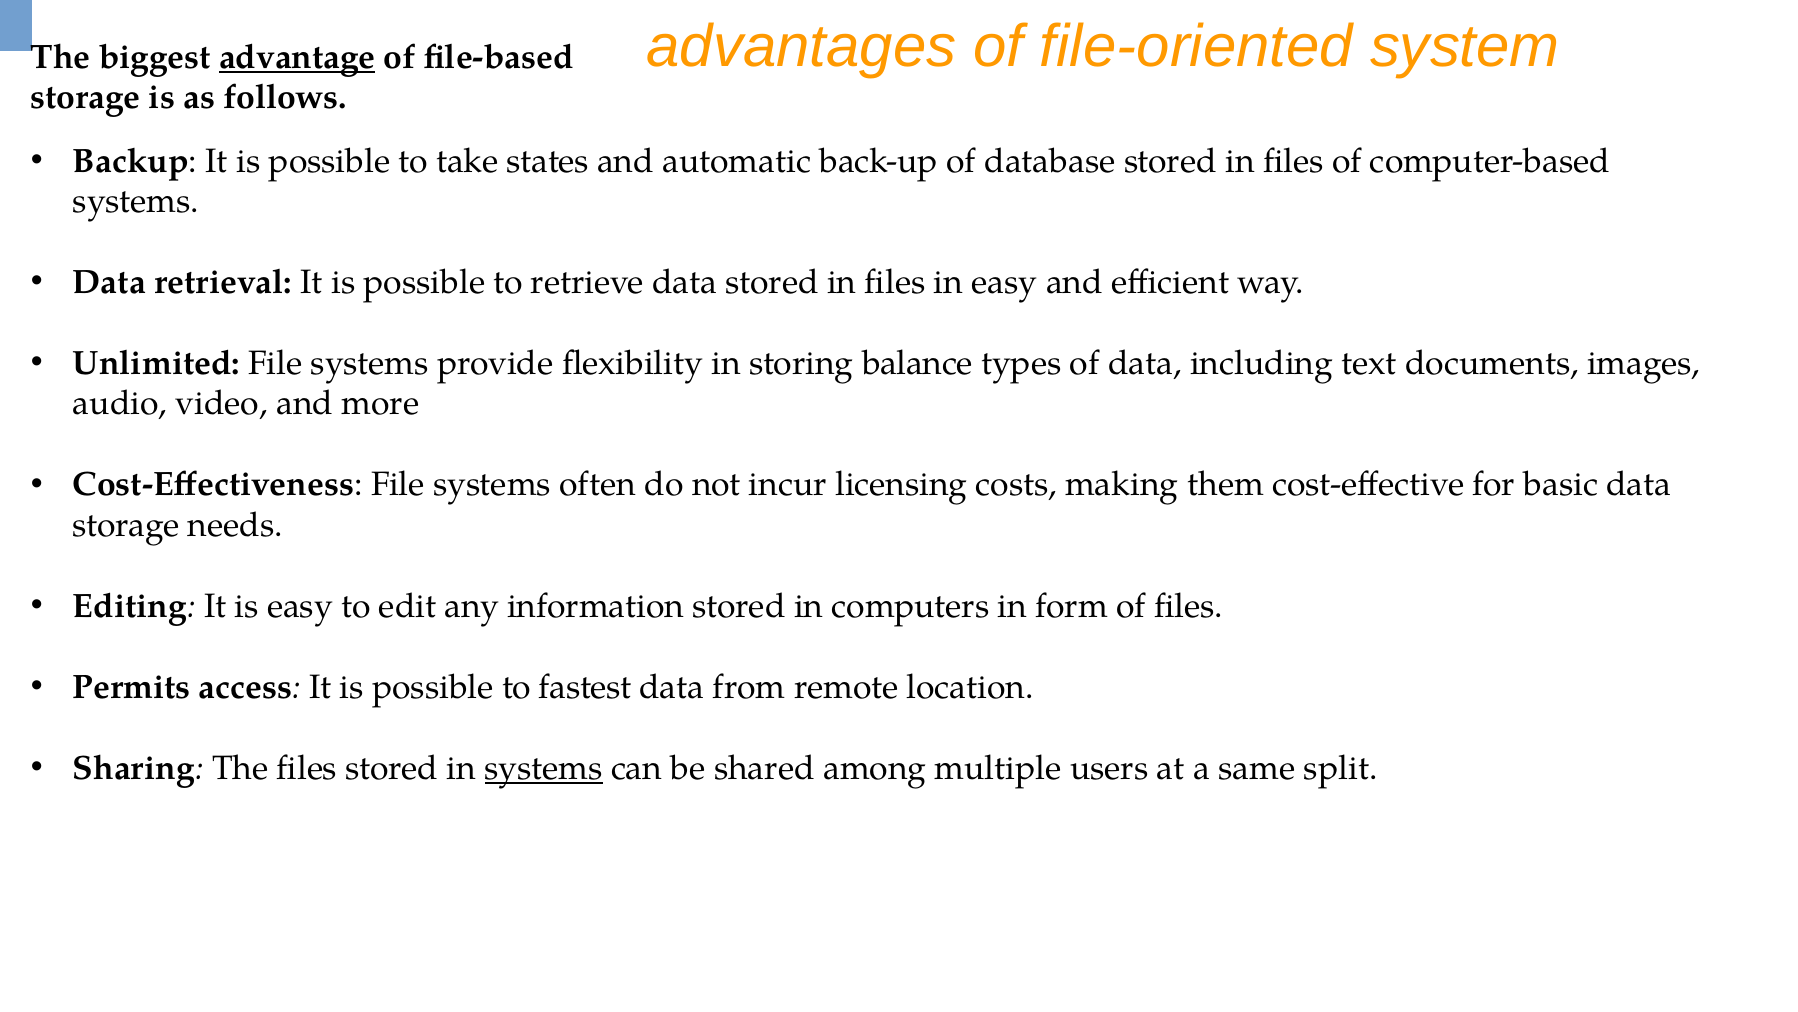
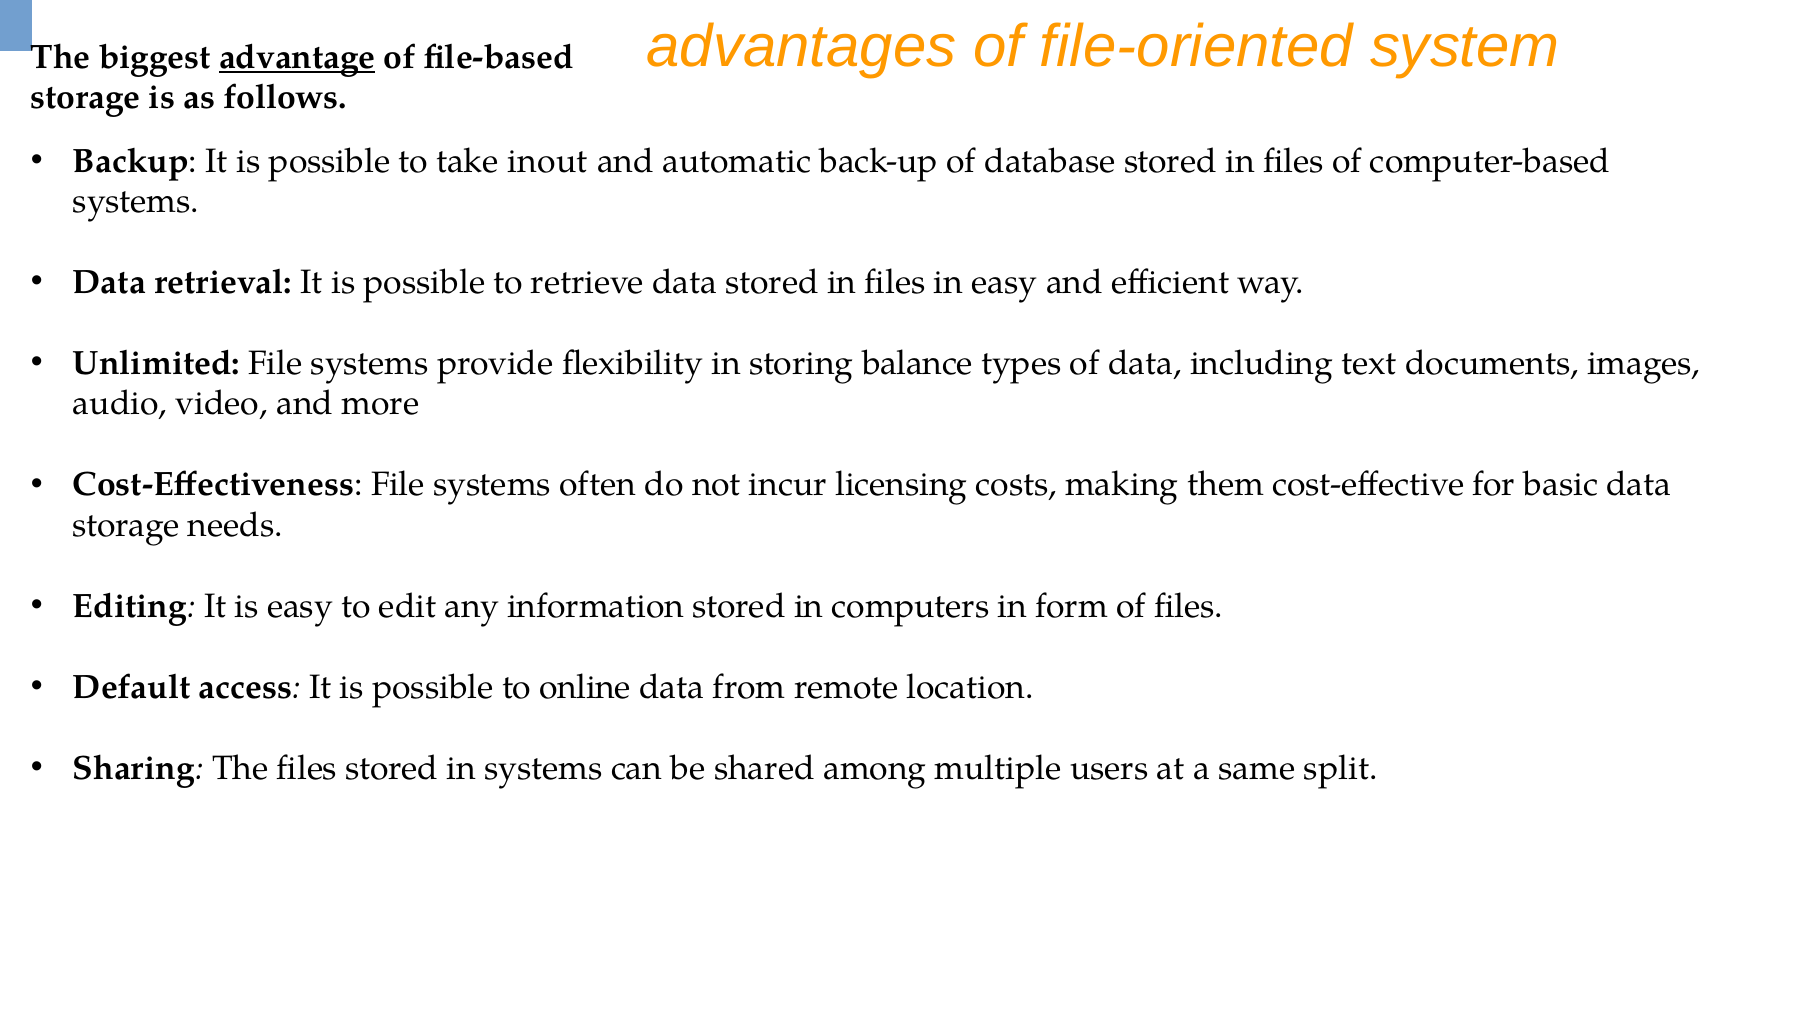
states: states -> inout (548, 161)
Permits: Permits -> Default (132, 687)
fastest: fastest -> online (585, 687)
systems underline: present -> none (544, 768)
